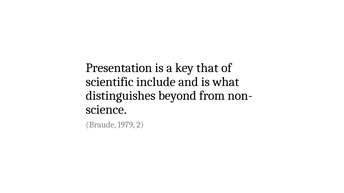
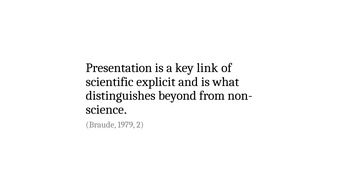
that: that -> link (207, 68)
include: include -> explicit (156, 82)
